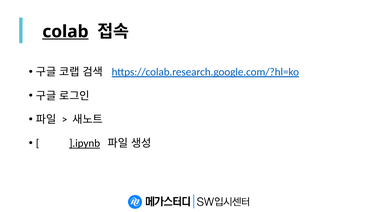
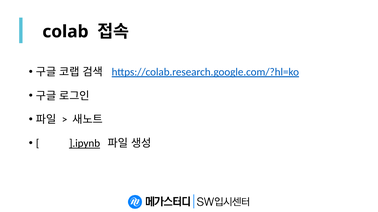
colab underline: present -> none (65, 32)
